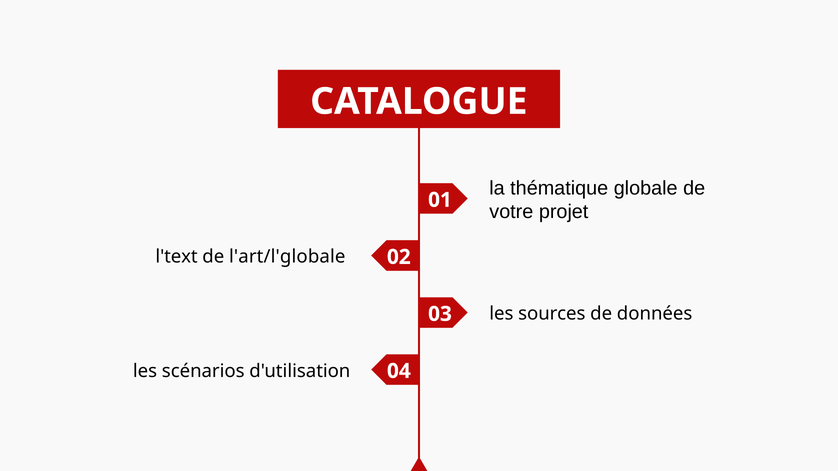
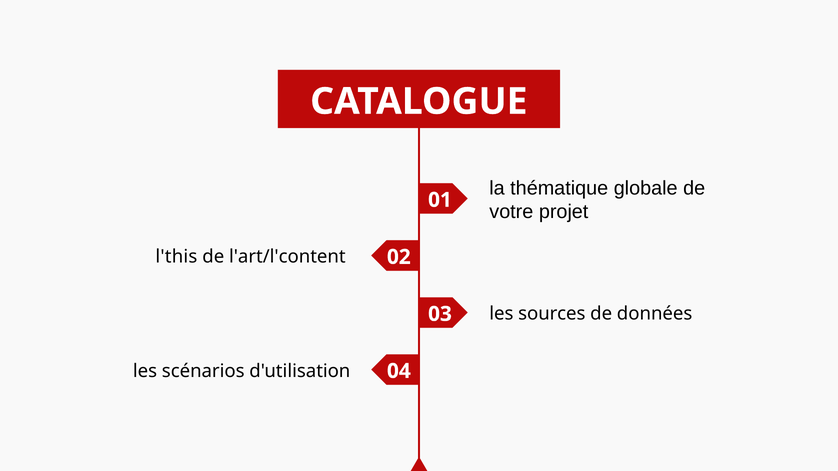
l'text: l'text -> l'this (176, 257)
l'art/l'globale: l'art/l'globale -> l'art/l'content (287, 257)
